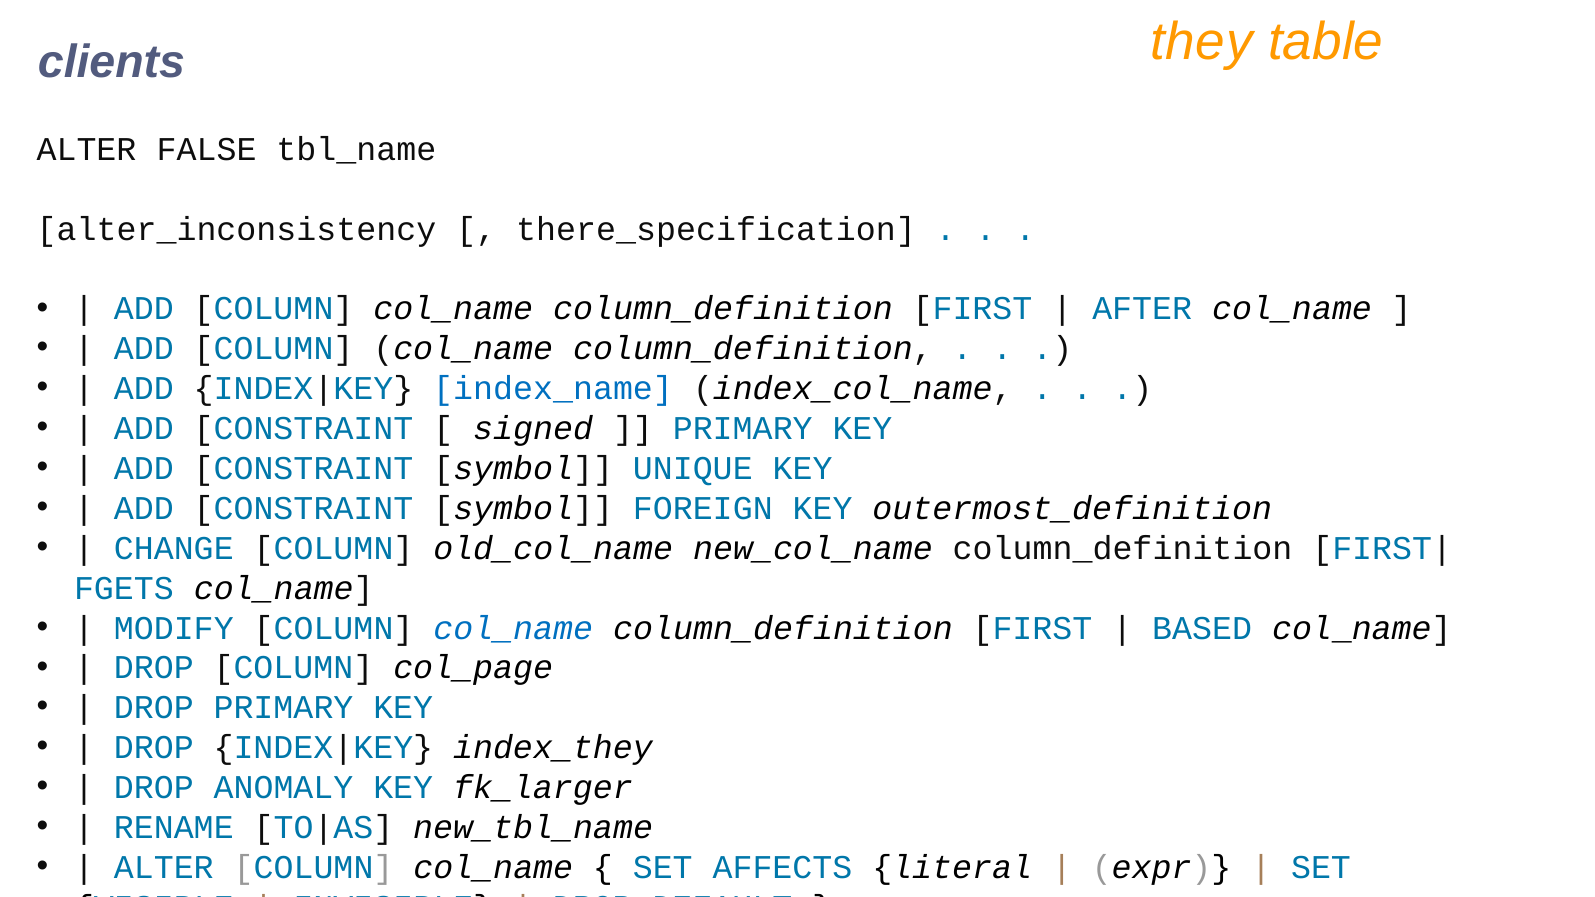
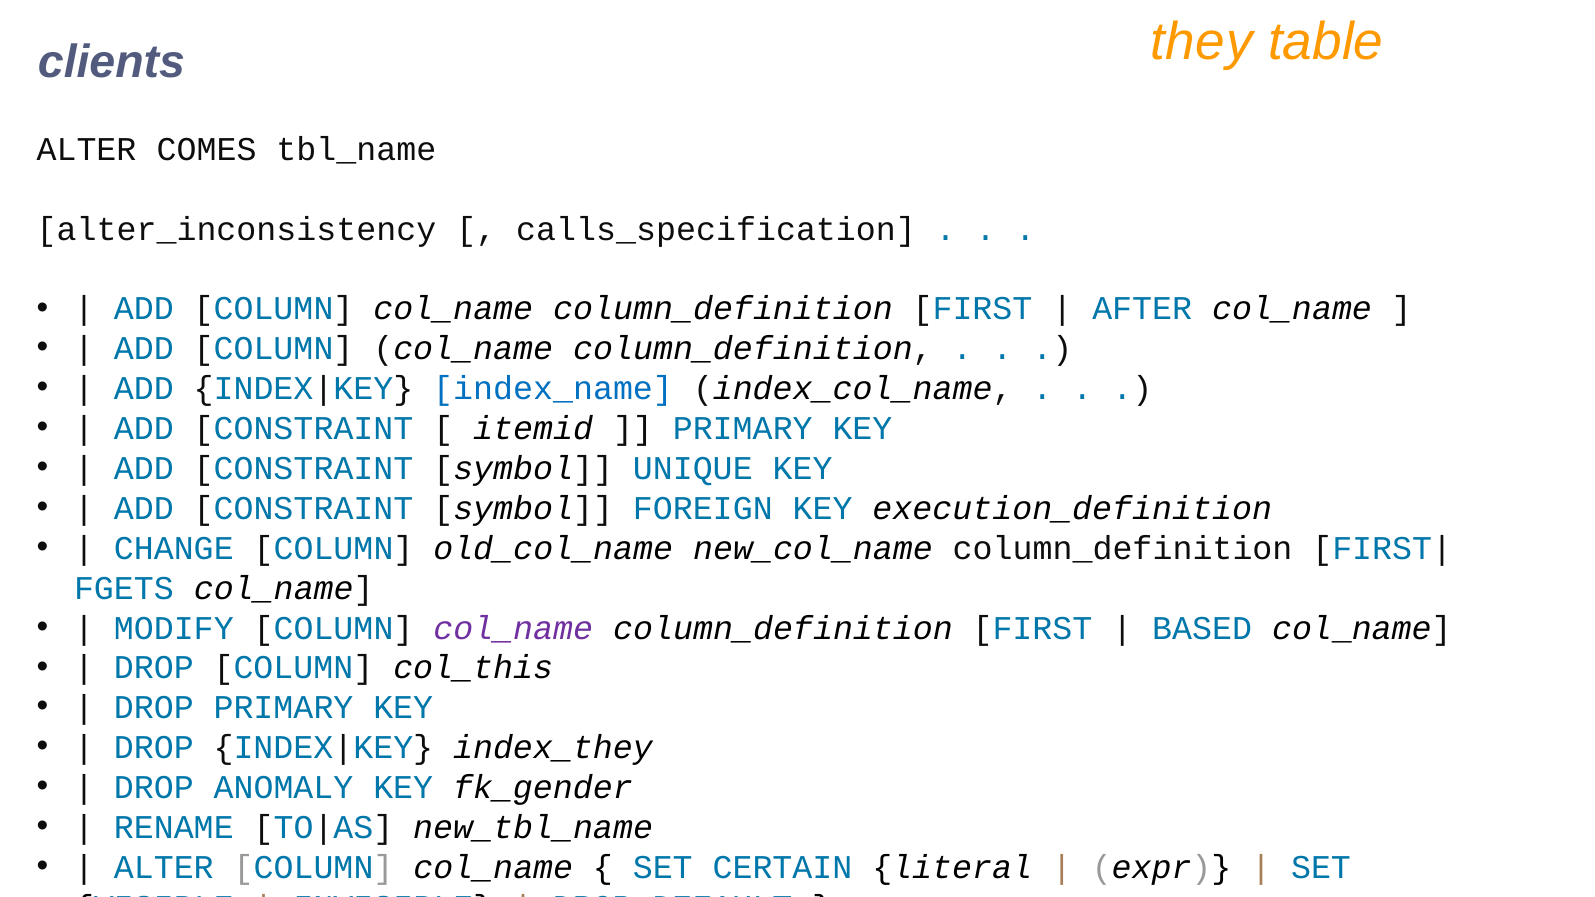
FALSE: FALSE -> COMES (206, 149)
there_specification: there_specification -> calls_specification (716, 229)
signed: signed -> itemid (533, 429)
outermost_definition: outermost_definition -> execution_definition (1072, 508)
col_name colour: blue -> purple (513, 628)
col_page: col_page -> col_this (473, 668)
fk_larger: fk_larger -> fk_gender (543, 788)
AFFECTS: AFFECTS -> CERTAIN (782, 868)
